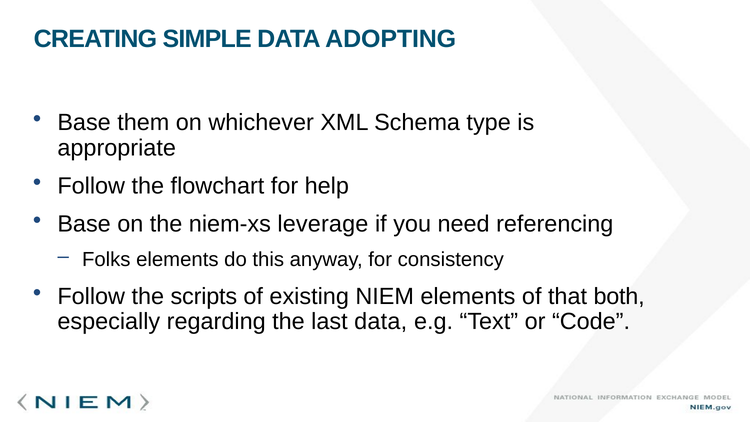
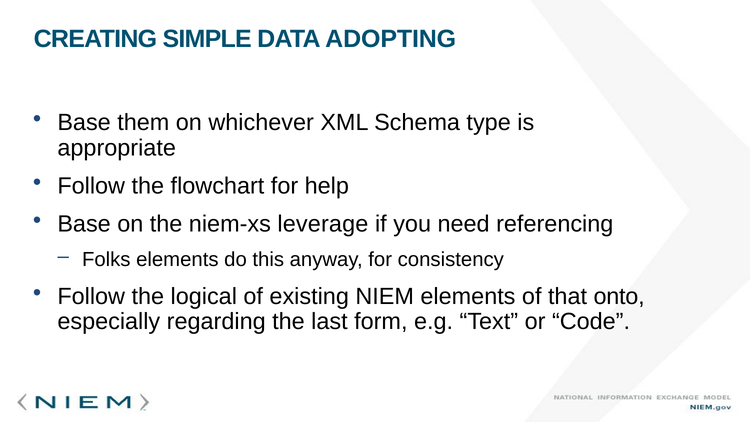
scripts: scripts -> logical (204, 296)
both: both -> onto (619, 296)
last data: data -> form (381, 322)
